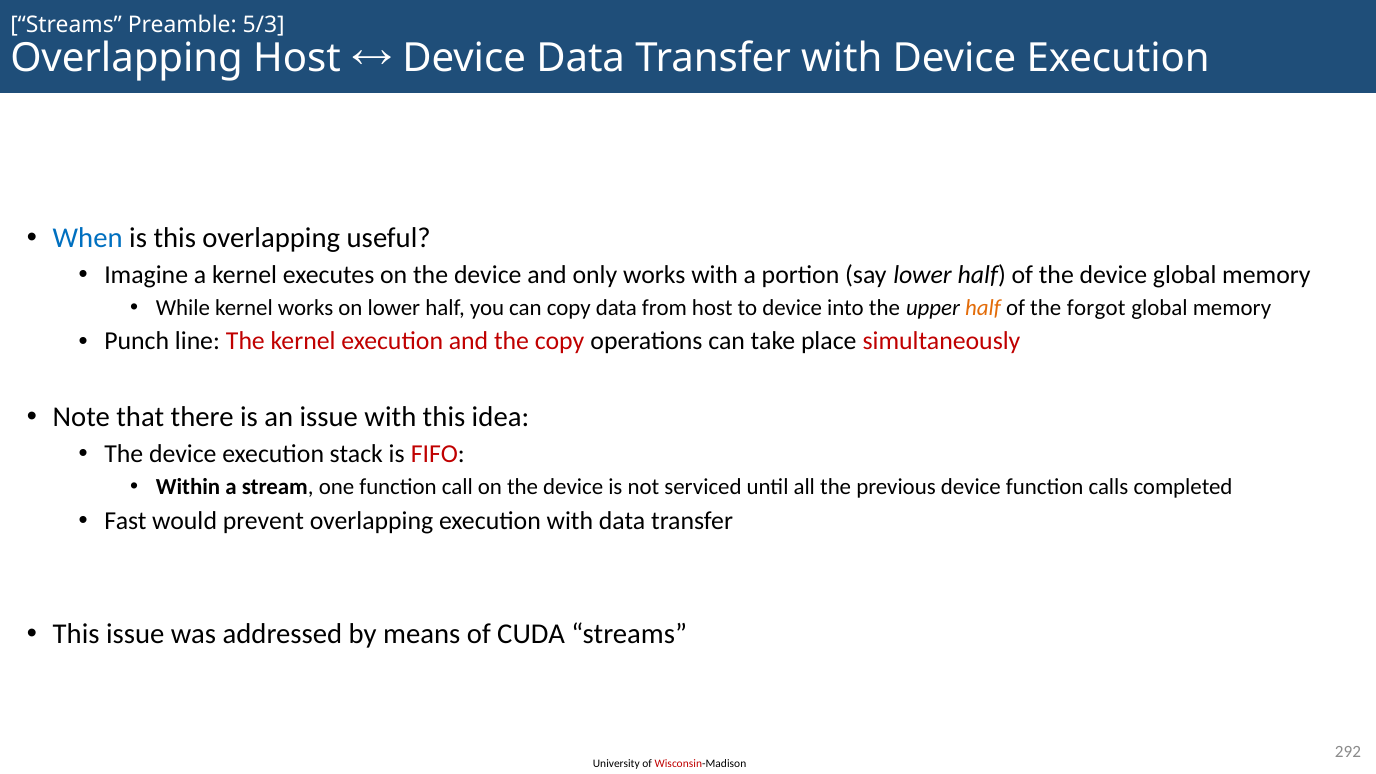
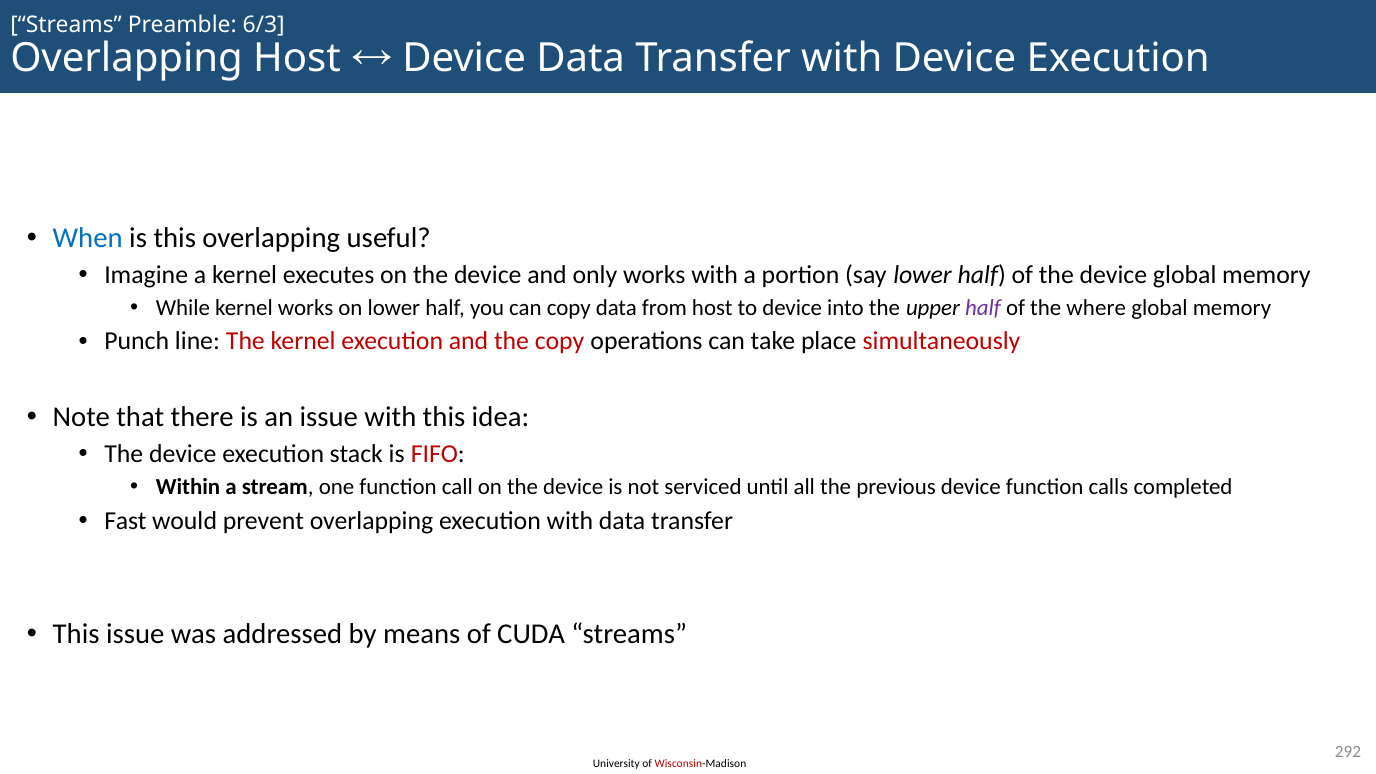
5/3: 5/3 -> 6/3 (264, 25)
half colour: orange -> purple (983, 308)
forgot: forgot -> where (1096, 308)
